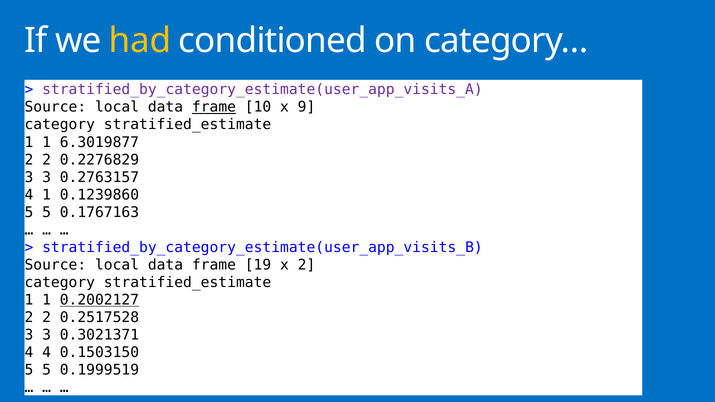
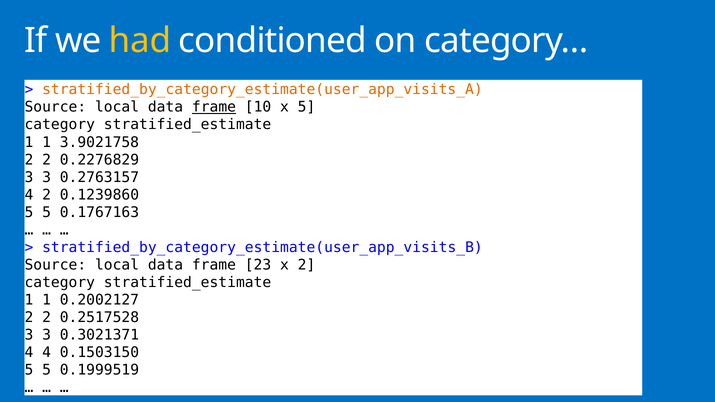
stratified_by_category_estimate(user_app_visits_A colour: purple -> orange (262, 90)
x 9: 9 -> 5 (306, 107)
6.3019877: 6.3019877 -> 3.9021758 (99, 142)
4 1: 1 -> 2 (47, 195)
19: 19 -> 23 (258, 265)
0.2002127 underline: present -> none (99, 300)
